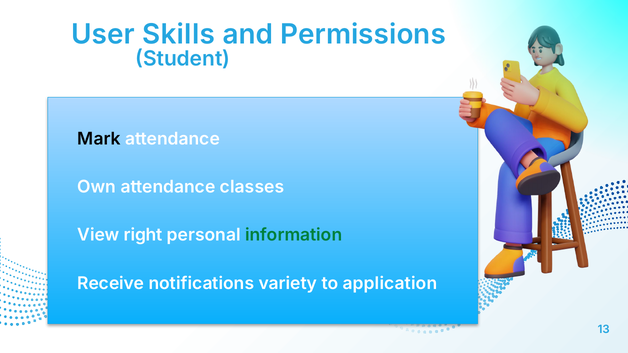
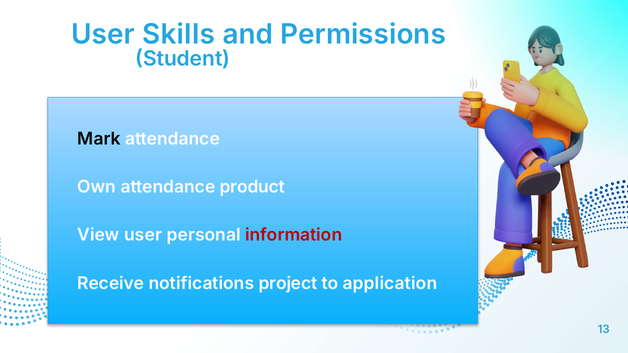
classes: classes -> product (252, 187)
View right: right -> user (143, 235)
information colour: green -> red (294, 235)
variety: variety -> project (288, 284)
